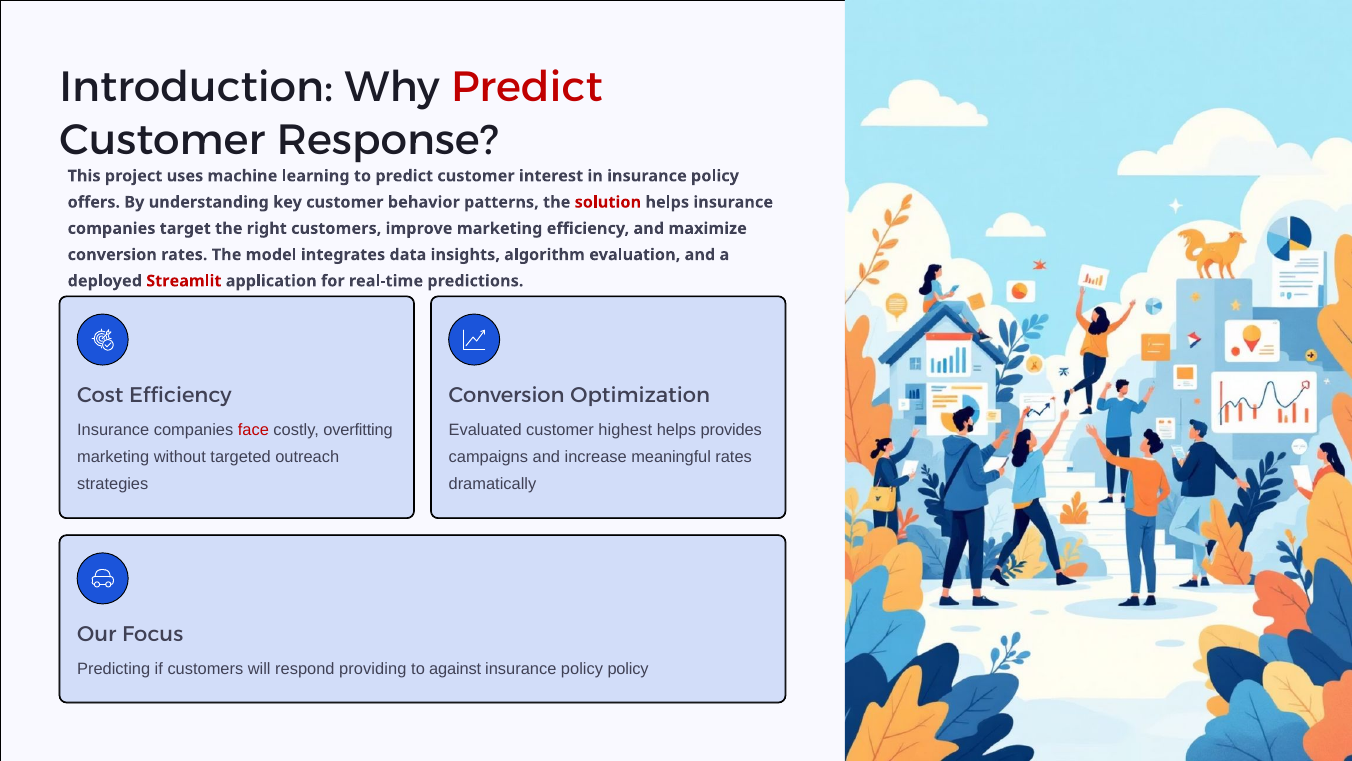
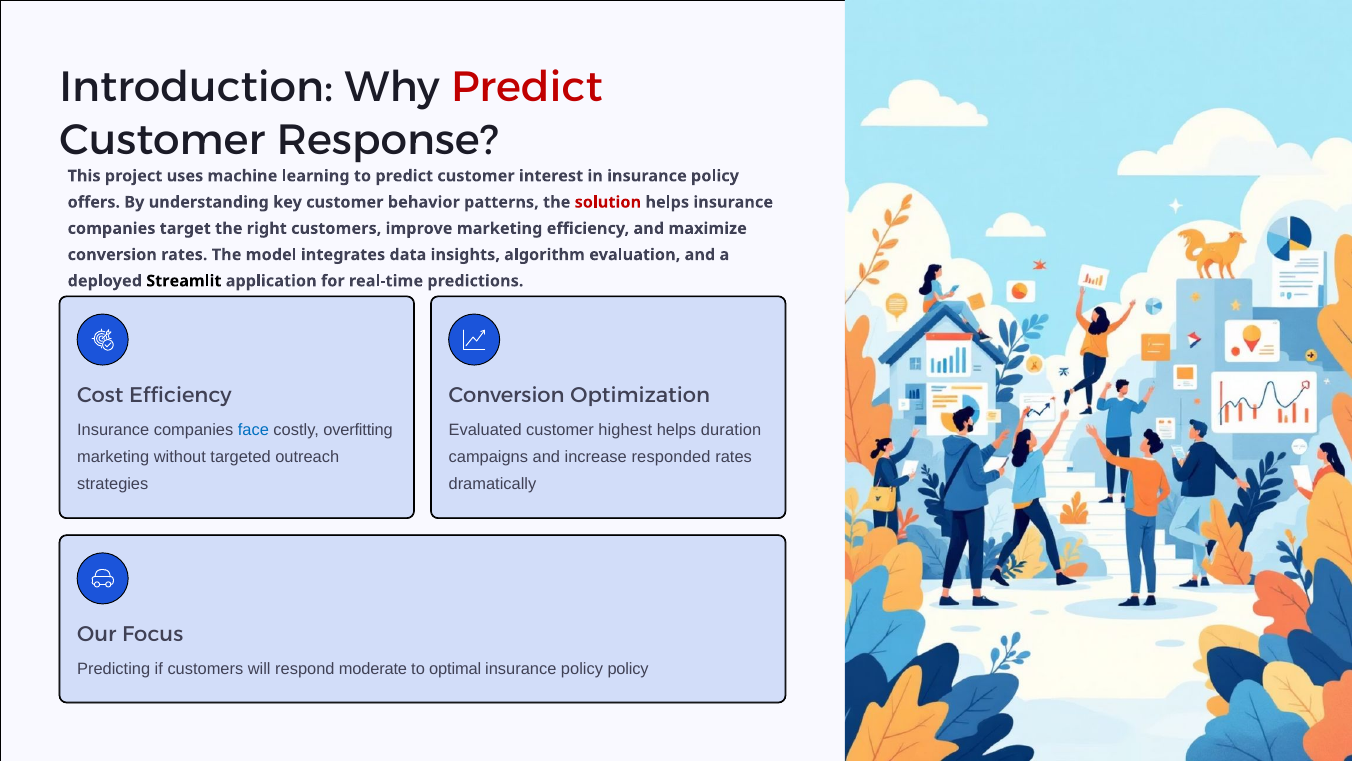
Streamlit colour: red -> black (184, 281)
face colour: red -> blue (253, 430)
provides: provides -> duration (731, 430)
meaningful: meaningful -> responded (671, 457)
providing: providing -> moderate (373, 668)
against: against -> optimal (455, 668)
